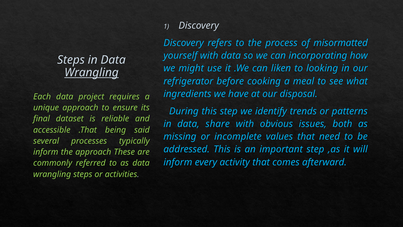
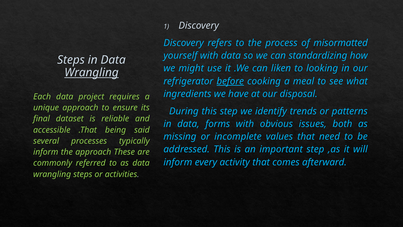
incorporating: incorporating -> standardizing (318, 56)
before underline: none -> present (230, 81)
share: share -> forms (218, 124)
